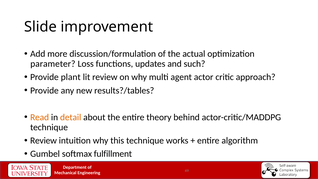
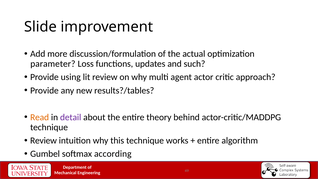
plant: plant -> using (71, 77)
detail colour: orange -> purple (71, 117)
fulfillment: fulfillment -> according (113, 154)
